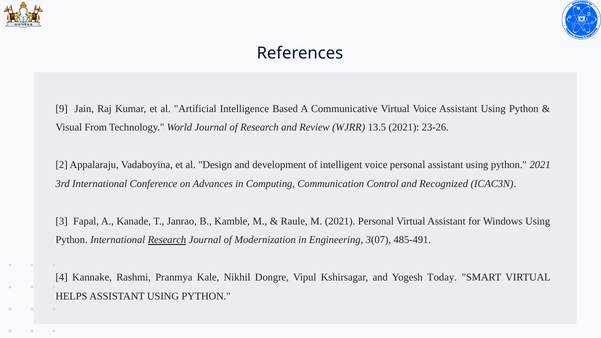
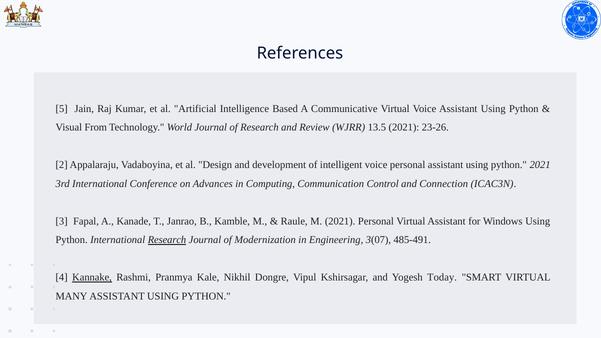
9: 9 -> 5 (62, 109)
Recognized: Recognized -> Connection (444, 184)
Kannake underline: none -> present (92, 278)
HELPS: HELPS -> MANY (71, 296)
